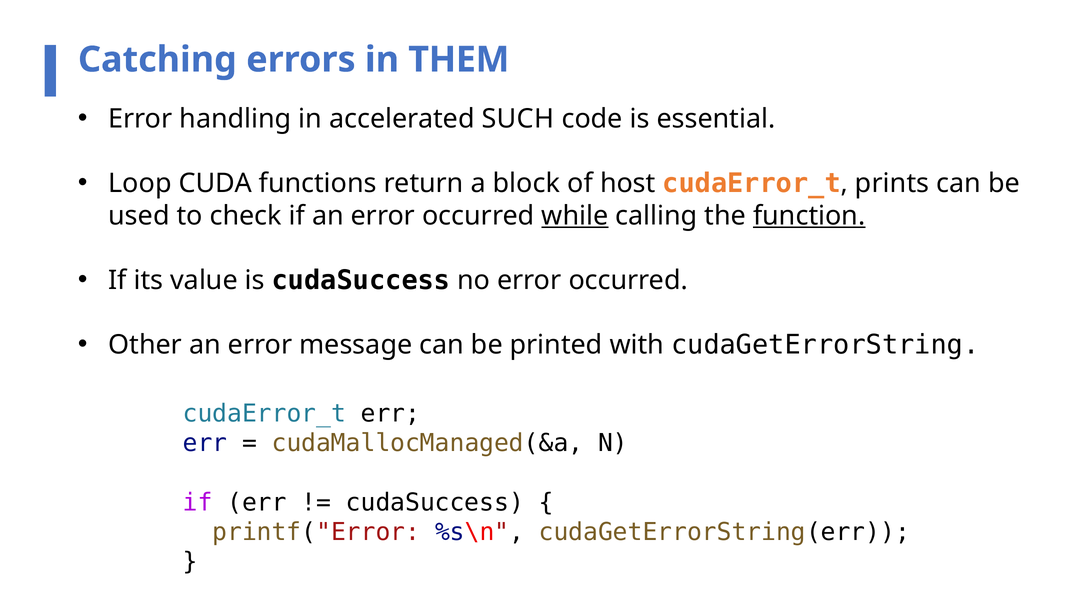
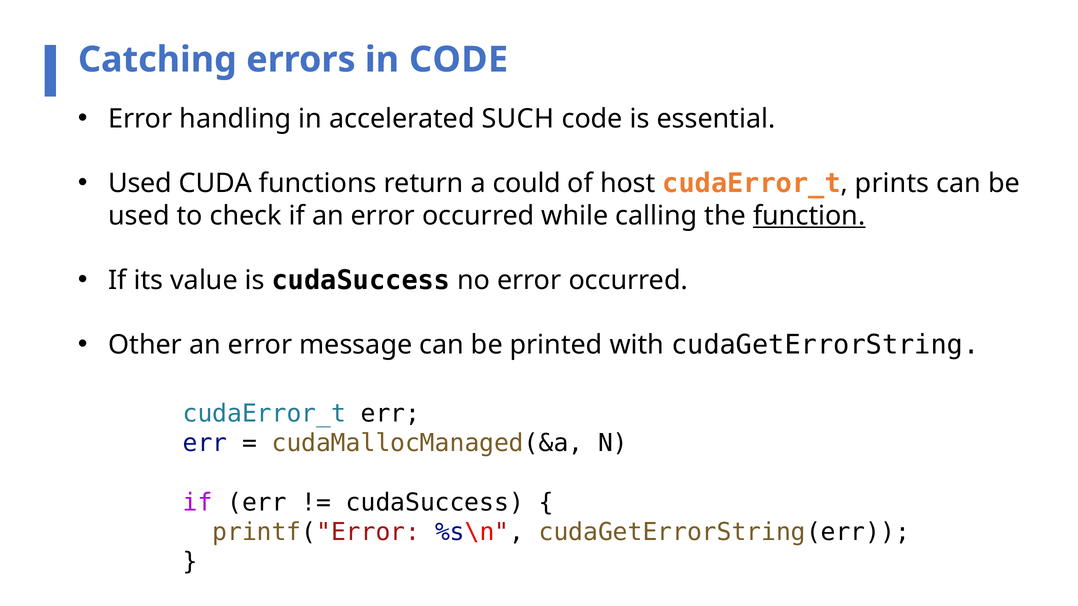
in THEM: THEM -> CODE (459, 60)
Loop: Loop -> Used (140, 183)
block: block -> could (527, 183)
while underline: present -> none (575, 216)
